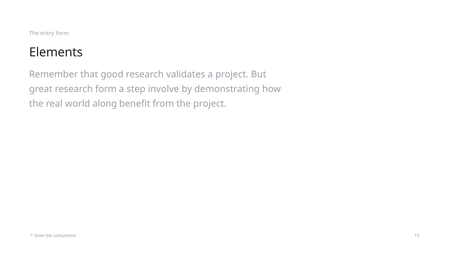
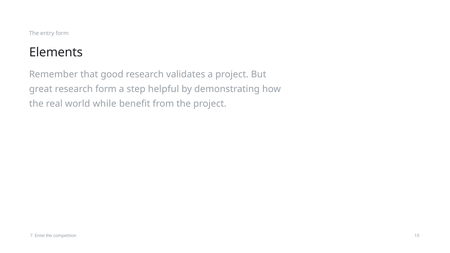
involve: involve -> helpful (163, 89)
along: along -> while (105, 104)
